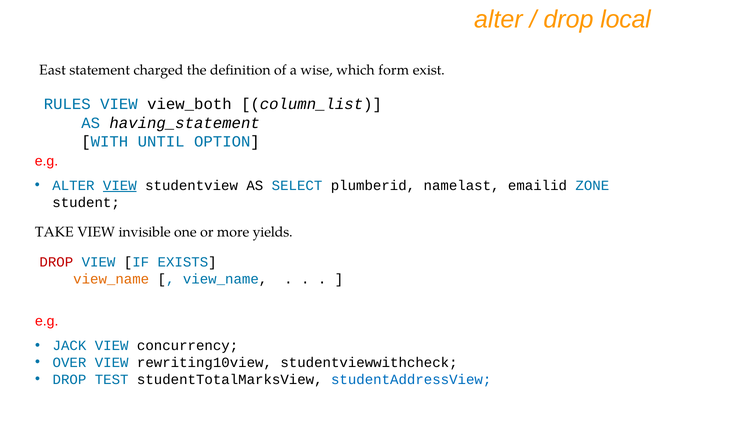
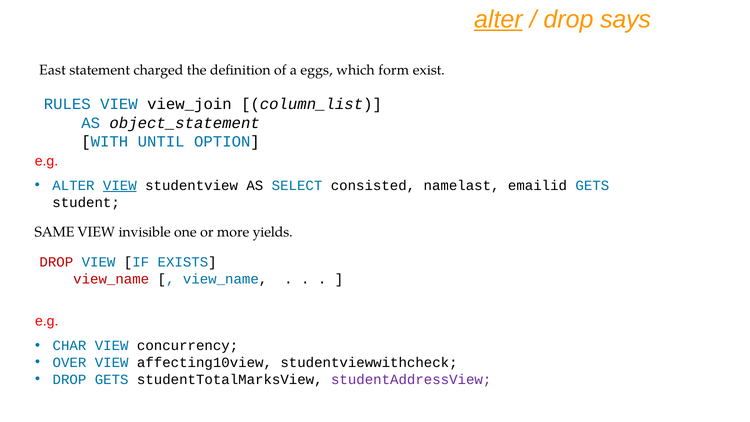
alter underline: none -> present (498, 20)
local: local -> says (626, 20)
wise: wise -> eggs (317, 70)
view_both: view_both -> view_join (189, 104)
having_statement: having_statement -> object_statement (185, 123)
plumberid: plumberid -> consisted (373, 185)
emailid ZONE: ZONE -> GETS (592, 185)
TAKE: TAKE -> SAME (54, 232)
view_name colour: orange -> red (111, 279)
JACK: JACK -> CHAR (69, 346)
rewriting10view: rewriting10view -> affecting10view (204, 362)
DROP TEST: TEST -> GETS (112, 379)
studentAddressView colour: blue -> purple (411, 379)
